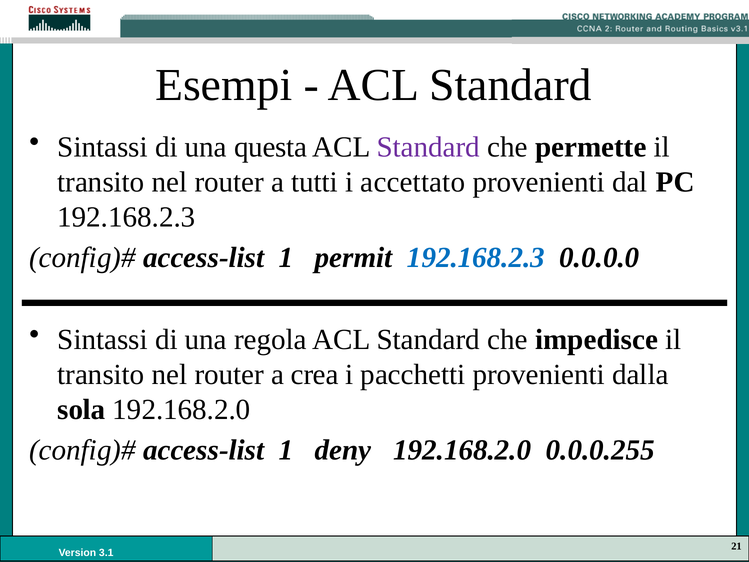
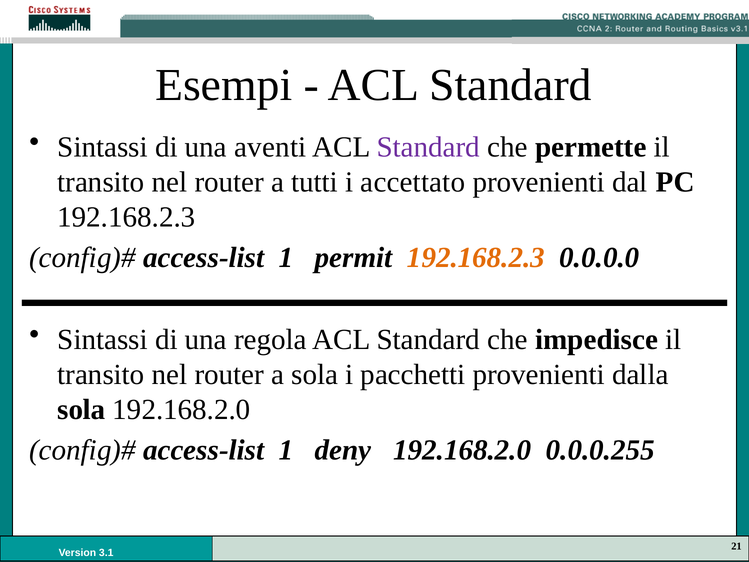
questa: questa -> aventi (270, 147)
192.168.2.3 colour: blue -> orange (476, 258)
a crea: crea -> sola (315, 374)
